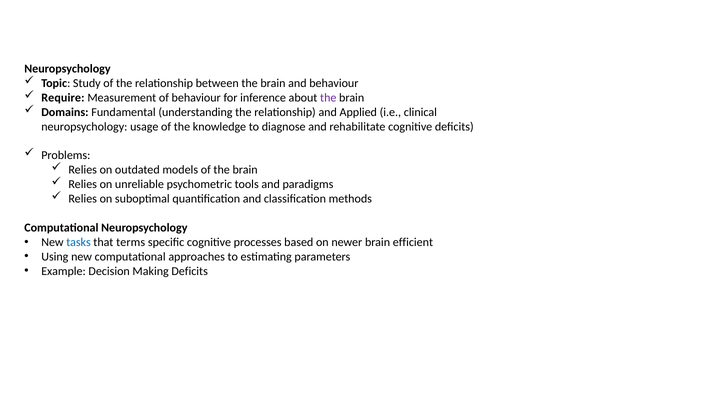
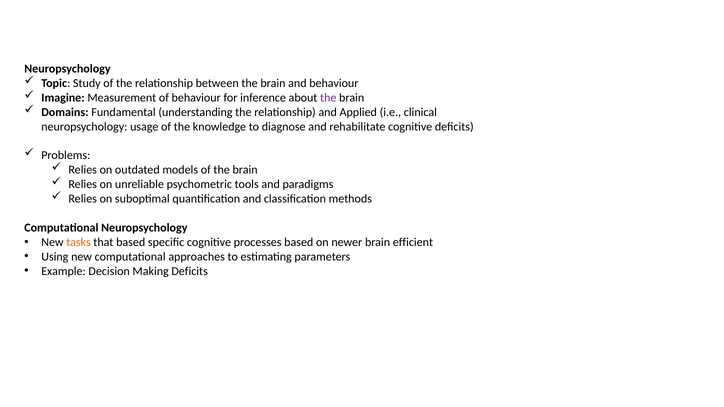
Require: Require -> Imagine (63, 98)
tasks colour: blue -> orange (79, 242)
that terms: terms -> based (131, 242)
